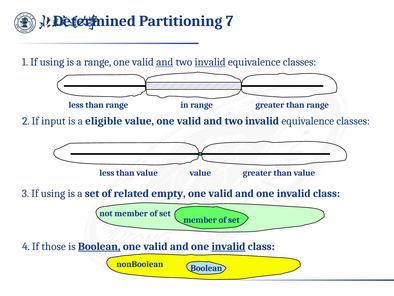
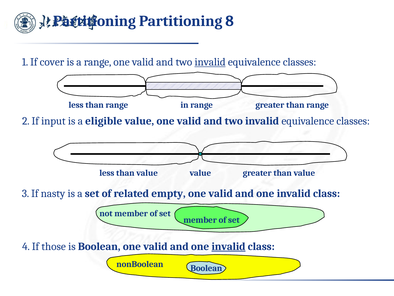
Determined: Determined -> Partitioning (94, 21)
7: 7 -> 8 (230, 21)
1 If using: using -> cover (52, 62)
and underline: present -> none (165, 62)
3 If using: using -> nasty (53, 193)
Boolean underline: present -> none (99, 246)
